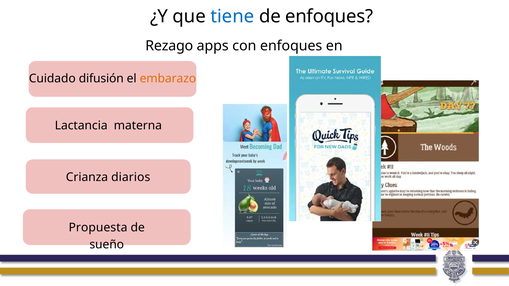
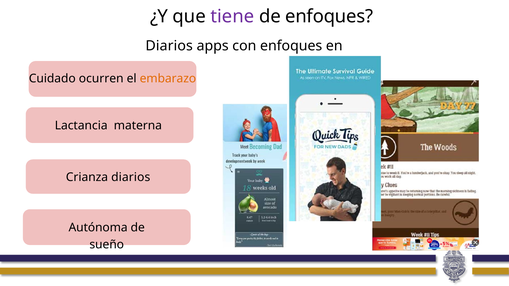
tiene colour: blue -> purple (232, 16)
Rezago: Rezago -> Diarios (169, 46)
difusión: difusión -> ocurren (101, 79)
Propuesta: Propuesta -> Autónoma (98, 228)
